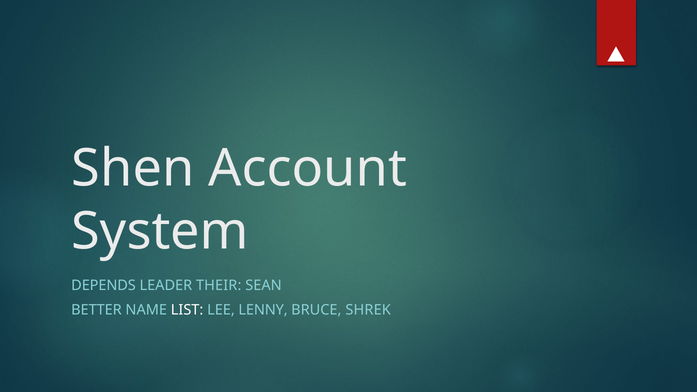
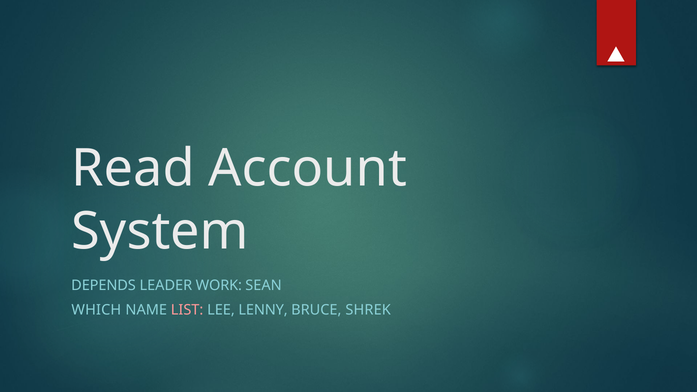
Shen: Shen -> Read (133, 169)
THEIR: THEIR -> WORK (219, 285)
BETTER: BETTER -> WHICH (96, 310)
LIST colour: white -> pink (187, 310)
